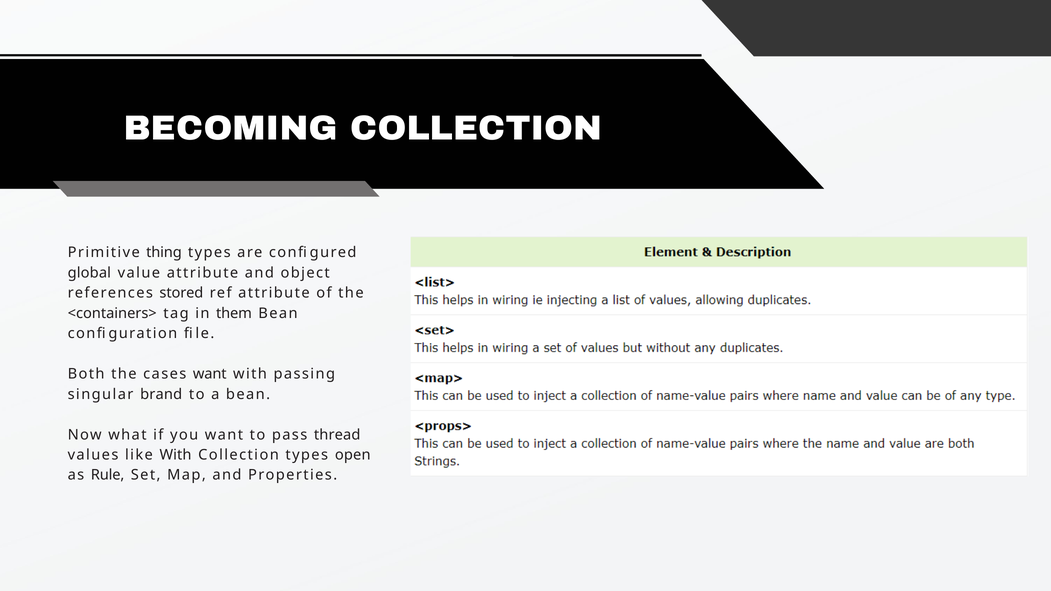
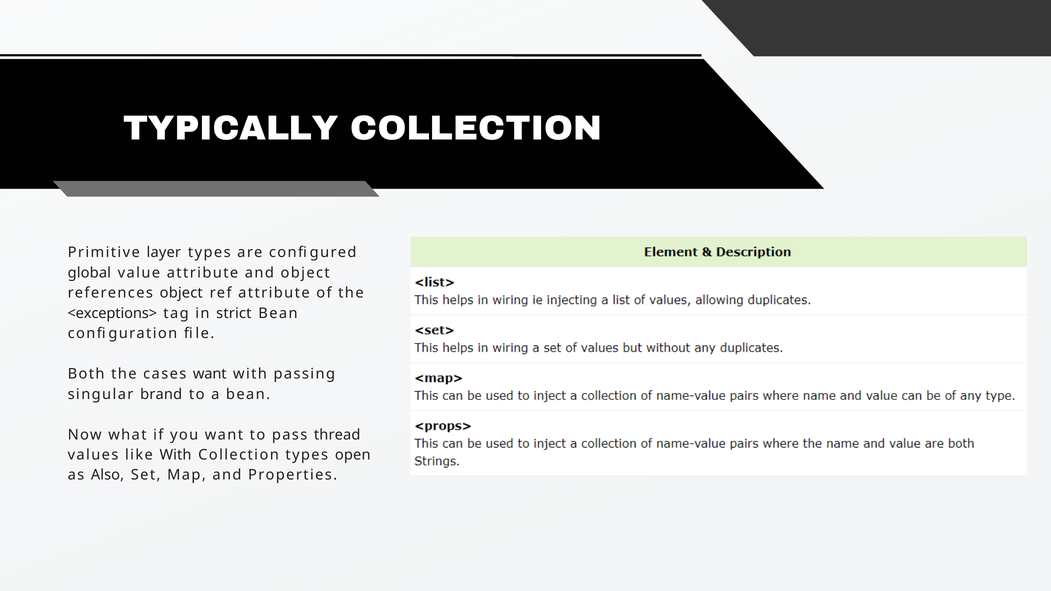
BECOMING: BECOMING -> TYPICALLY (231, 129)
thing: thing -> layer (164, 253)
references stored: stored -> object (181, 293)
<containers>: <containers> -> <exceptions> (112, 313)
them: them -> strict (234, 313)
Rule: Rule -> Also (108, 475)
